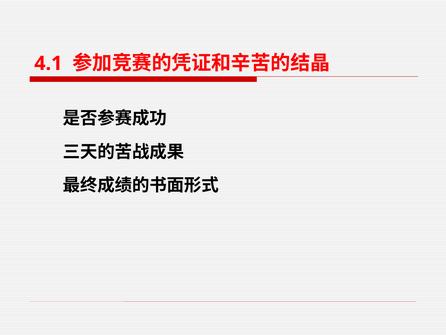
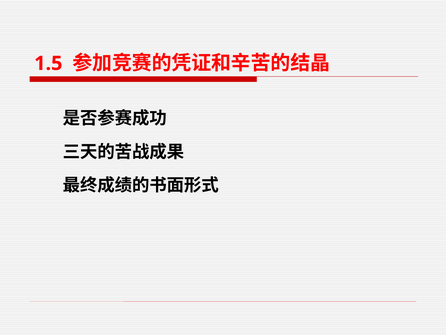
4.1: 4.1 -> 1.5 (48, 63)
